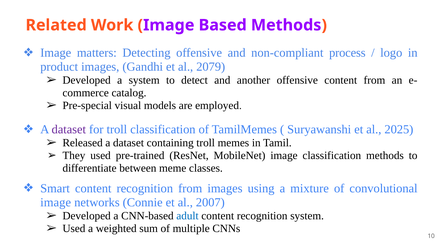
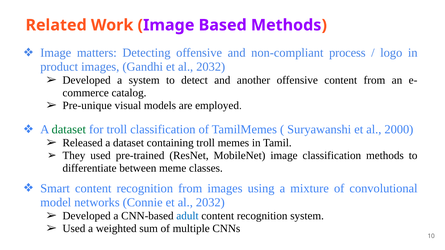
Gandhi et al 2079: 2079 -> 2032 (211, 67)
Pre-special: Pre-special -> Pre-unique (87, 106)
dataset colour: purple -> green (69, 130)
2025: 2025 -> 2000 (399, 130)
image: image -> model (56, 203)
Connie et al 2007: 2007 -> 2032 (210, 203)
